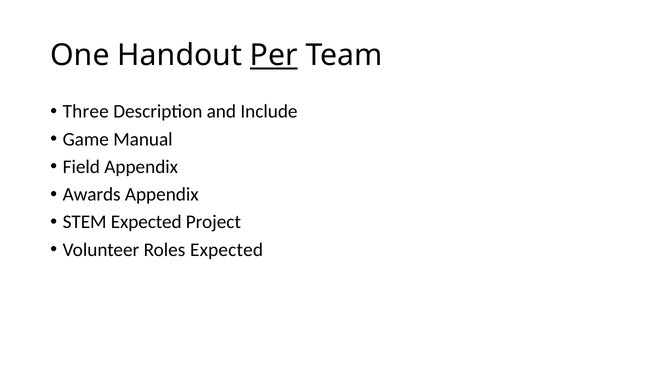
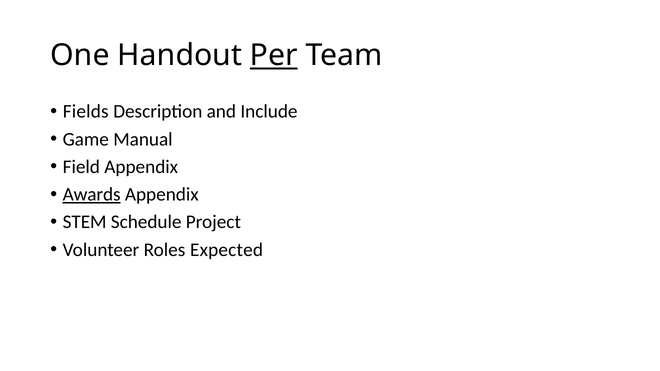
Three: Three -> Fields (86, 112)
Awards underline: none -> present (92, 195)
STEM Expected: Expected -> Schedule (146, 222)
